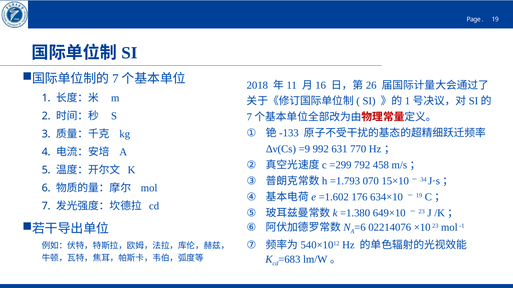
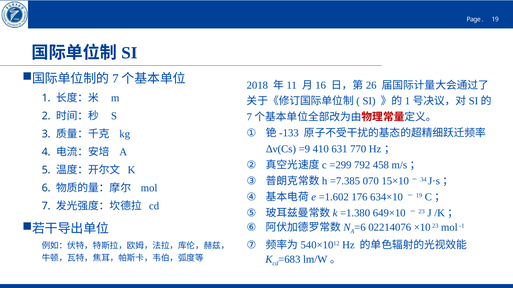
992: 992 -> 410 (321, 149)
=1.793: =1.793 -> =7.385 (345, 181)
